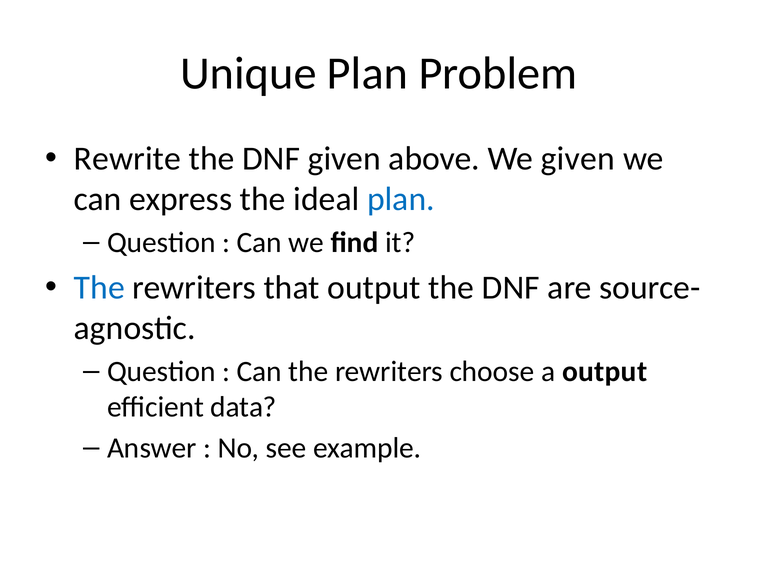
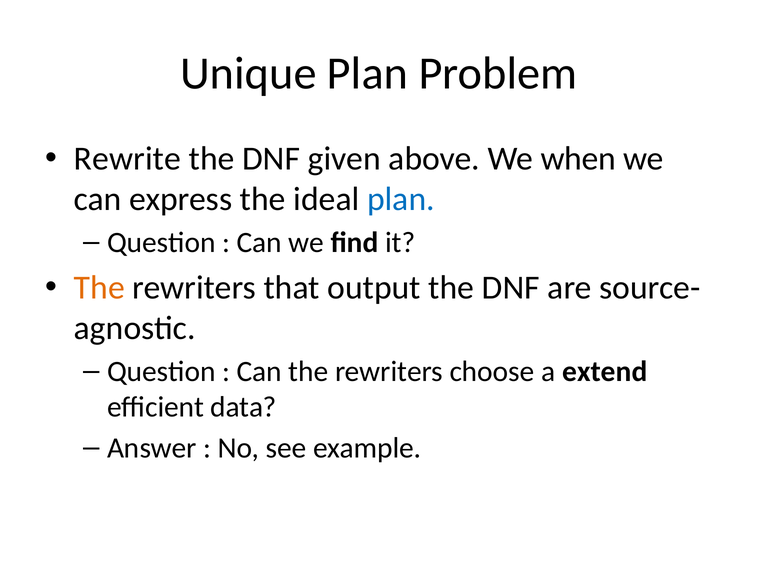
We given: given -> when (578, 159)
The colour: blue -> orange (99, 288)
a output: output -> extend (605, 372)
